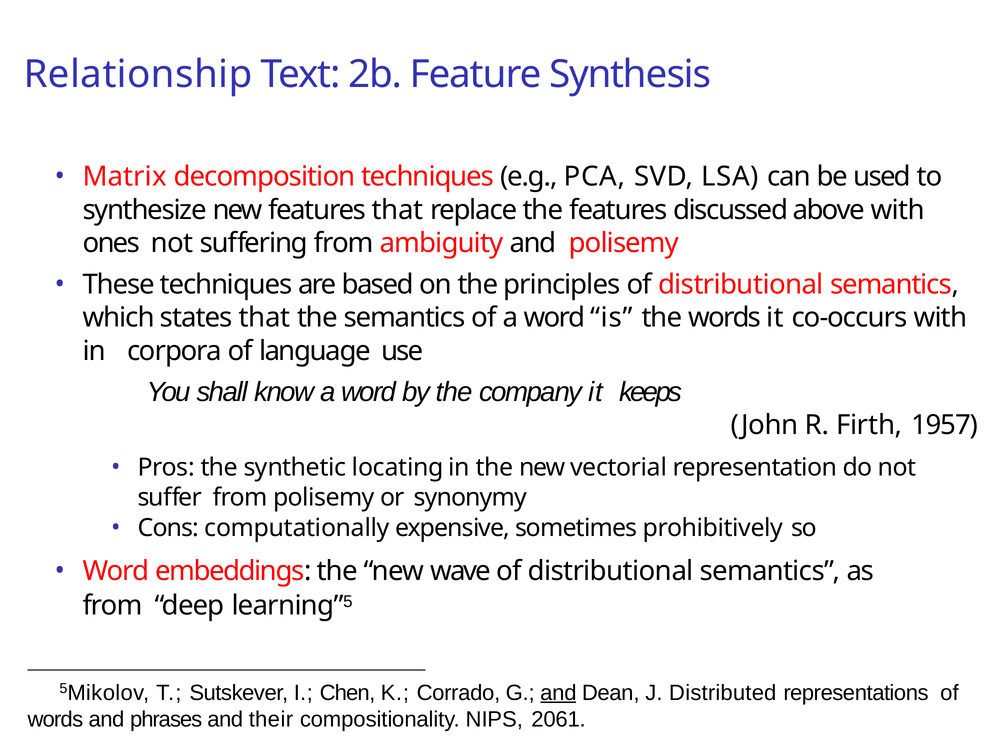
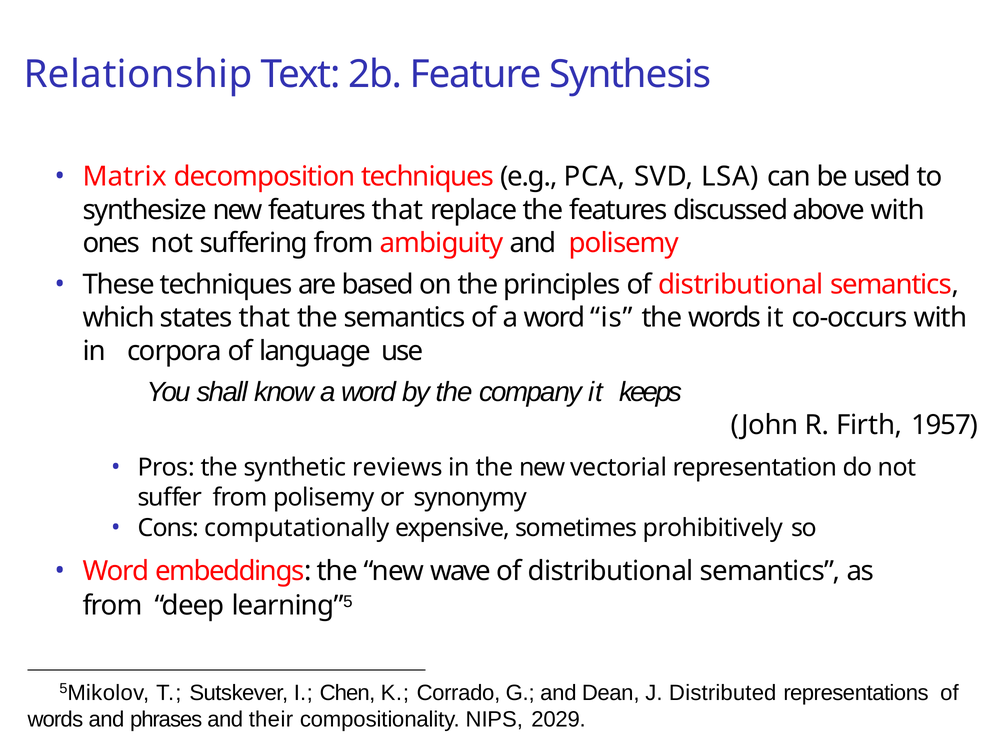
locating: locating -> reviews (398, 467)
and underline: present -> none (558, 692)
2061: 2061 -> 2029 (559, 719)
